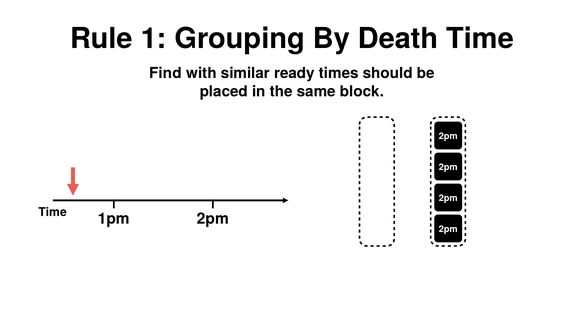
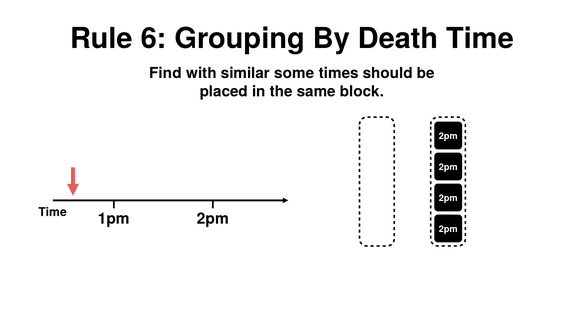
1: 1 -> 6 (154, 39)
ready: ready -> some (294, 73)
